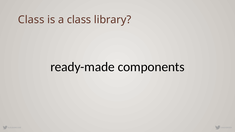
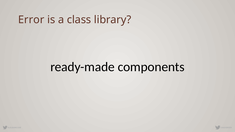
Class: Class -> Error (31, 20)
